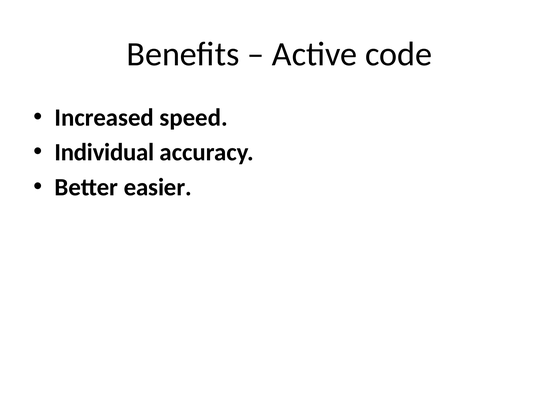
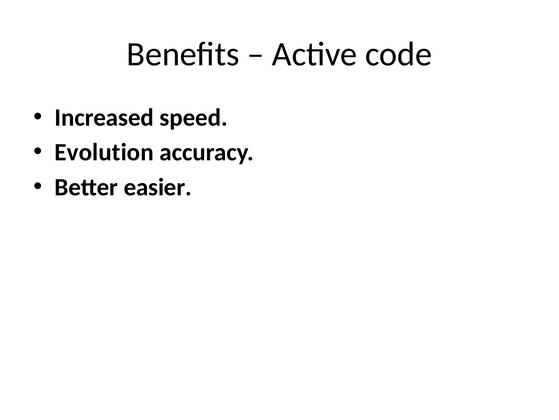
Individual: Individual -> Evolution (104, 152)
